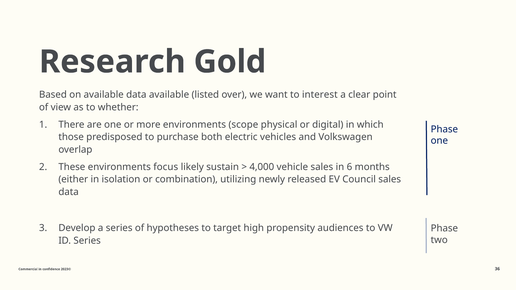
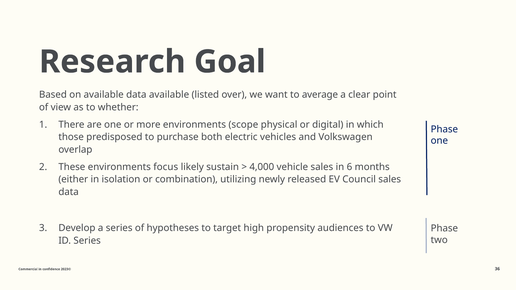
Gold: Gold -> Goal (230, 62)
interest: interest -> average (320, 95)
